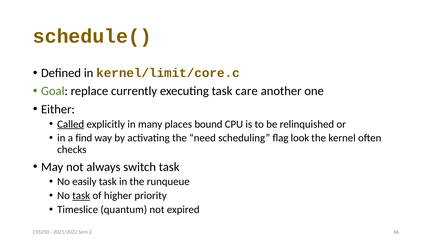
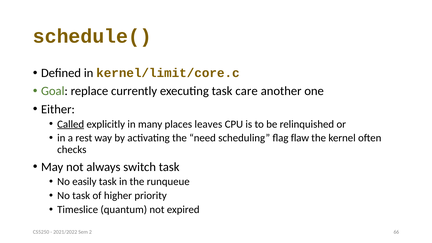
bound: bound -> leaves (208, 124)
find: find -> rest (84, 138)
look: look -> flaw (300, 138)
task underline: present -> none (81, 196)
